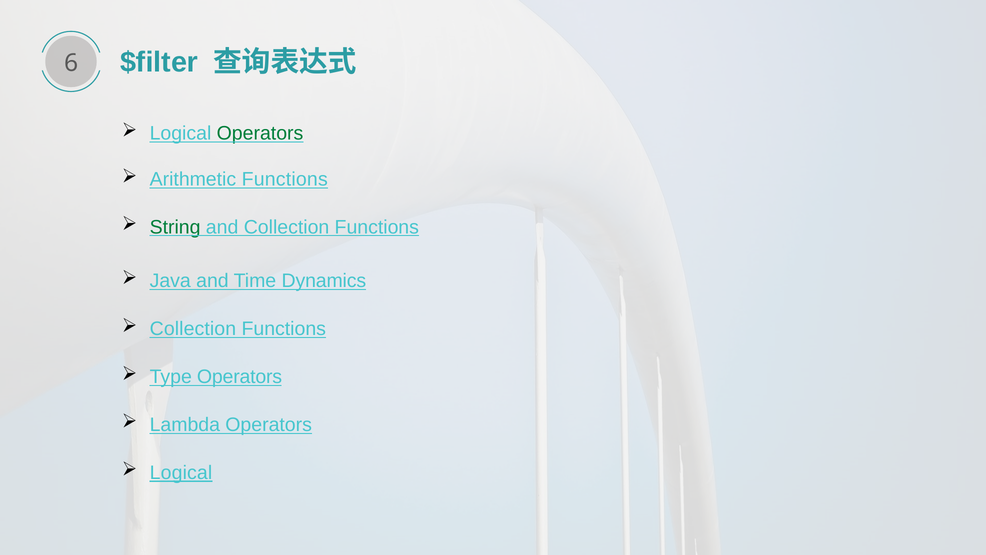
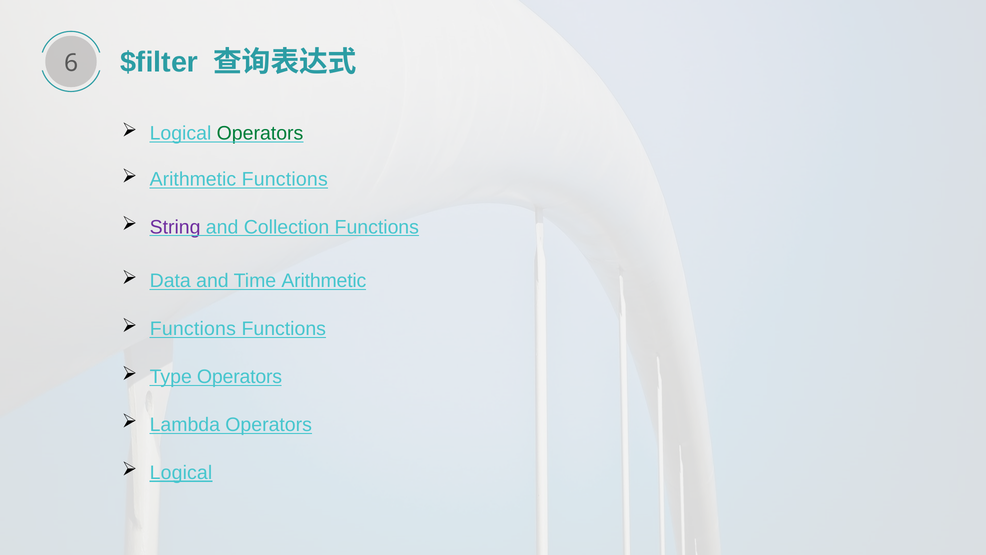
String colour: green -> purple (175, 227)
Java: Java -> Data (170, 281)
Time Dynamics: Dynamics -> Arithmetic (324, 281)
Collection: Collection -> Functions (193, 329)
